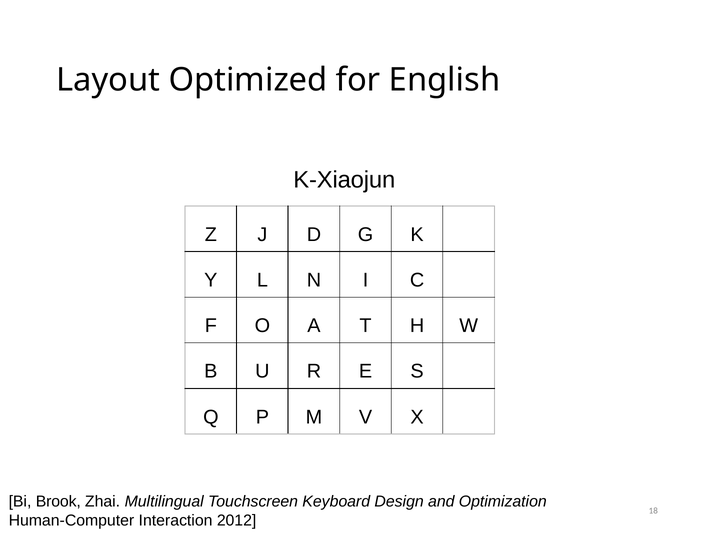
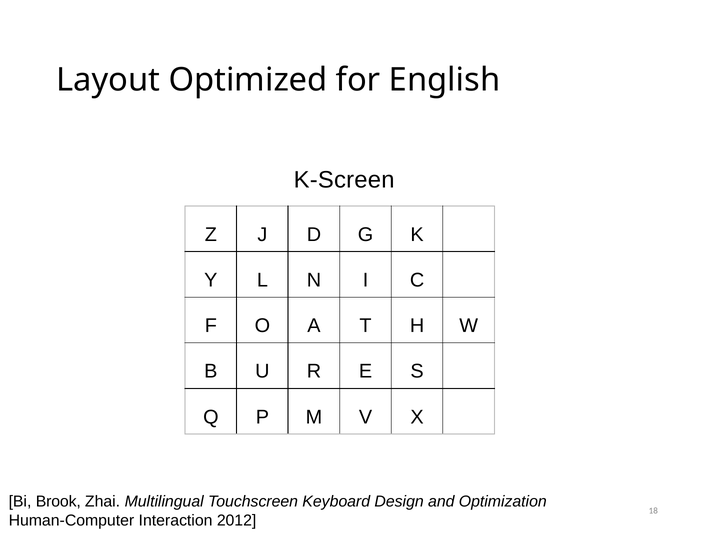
K-Xiaojun: K-Xiaojun -> K-Screen (344, 180)
